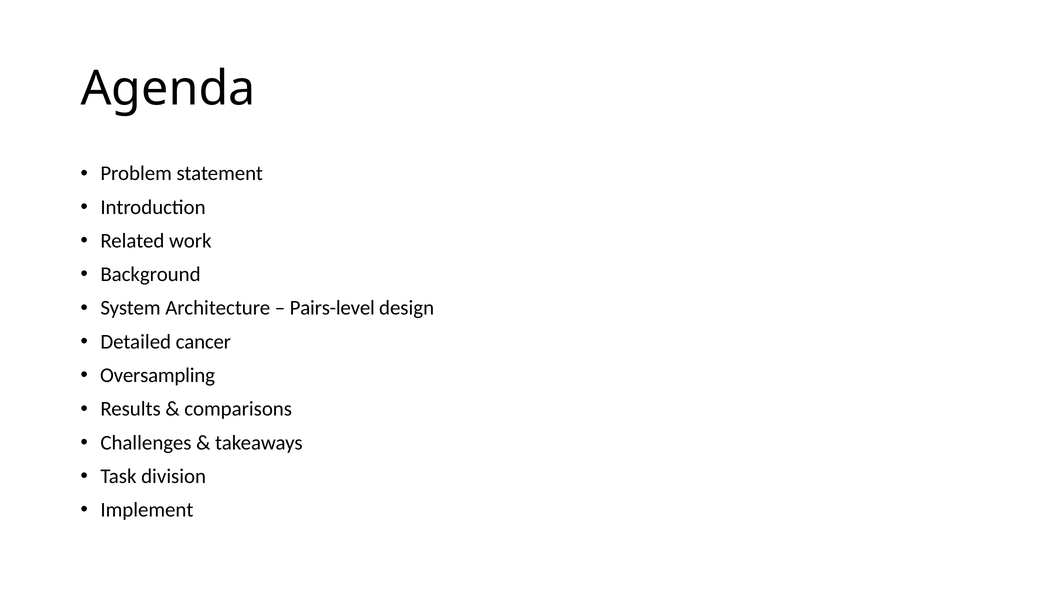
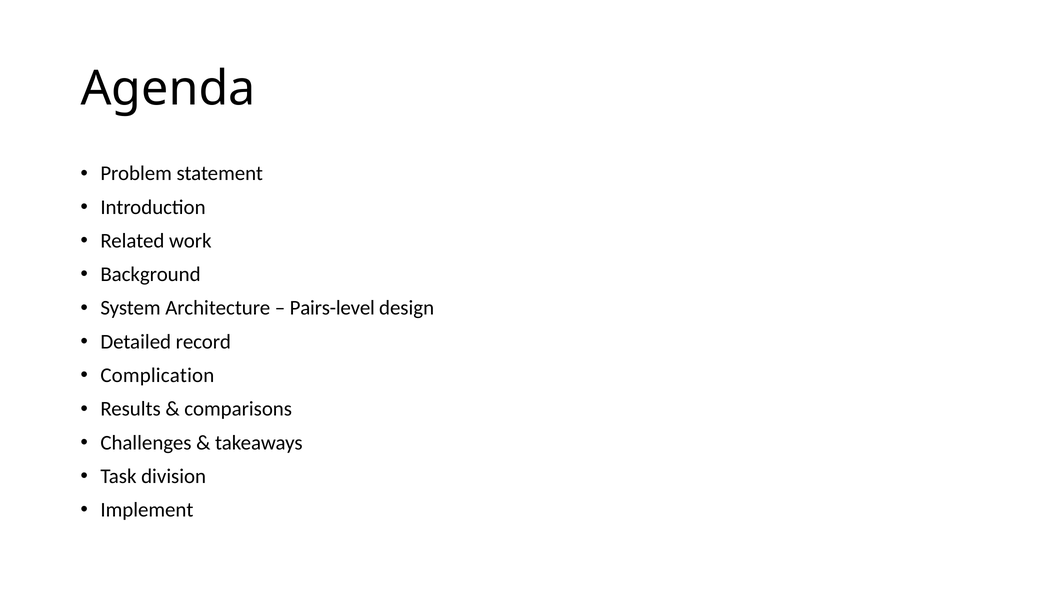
cancer: cancer -> record (203, 341)
Oversampling: Oversampling -> Complication (157, 375)
